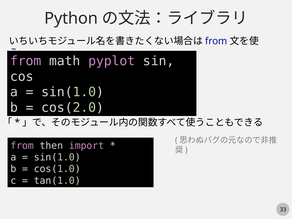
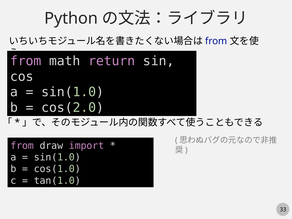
pyplot: pyplot -> return (112, 61)
then: then -> draw (51, 146)
